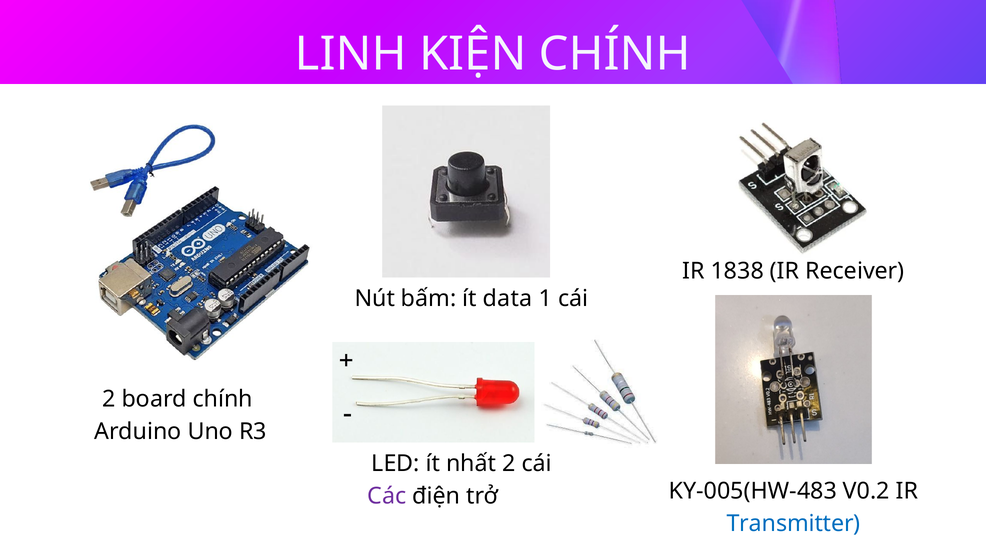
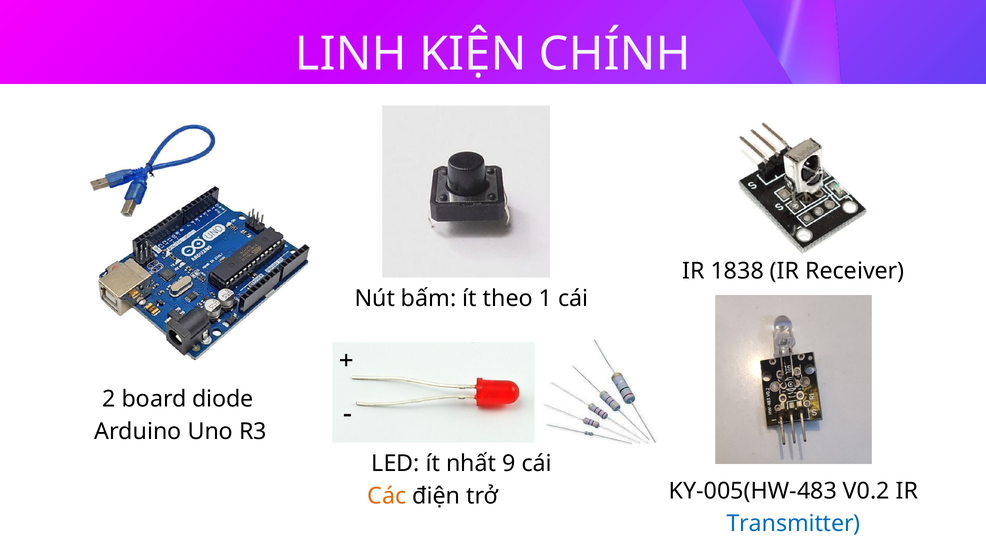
data: data -> theo (508, 299)
board chính: chính -> diode (223, 399)
nhất 2: 2 -> 9 (509, 463)
Các colour: purple -> orange (387, 496)
